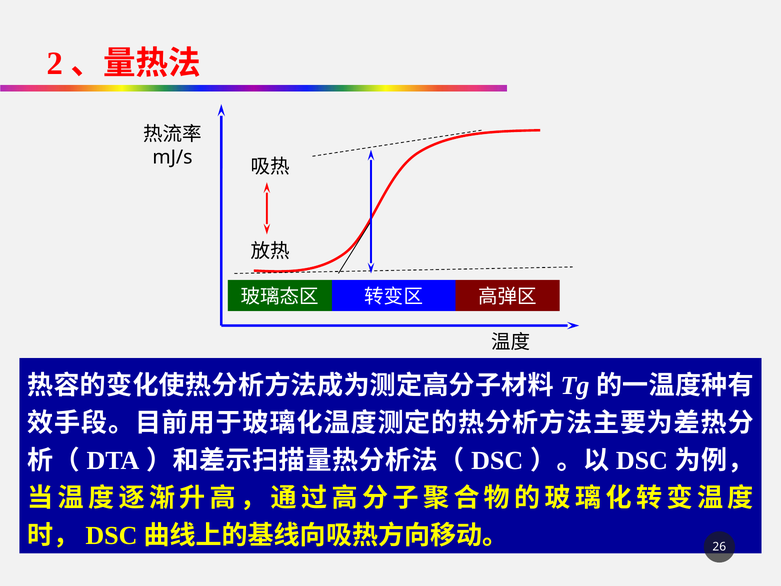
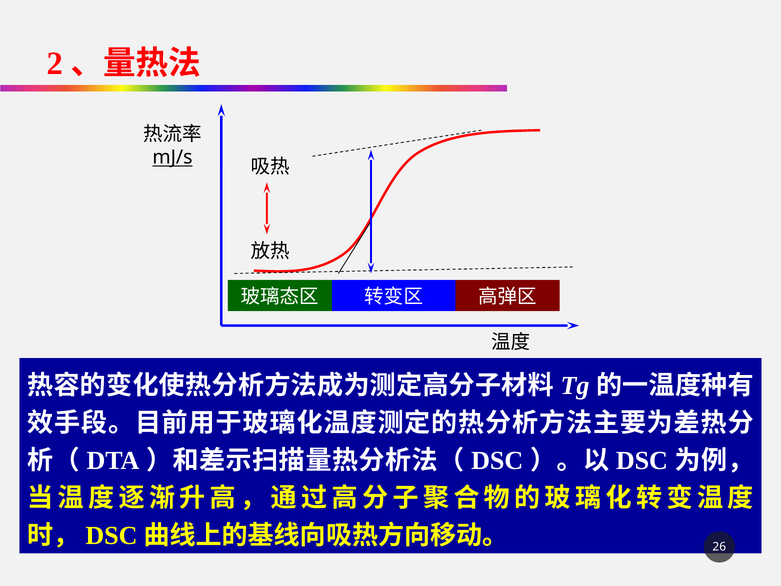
mJ/s underline: none -> present (172, 157)
